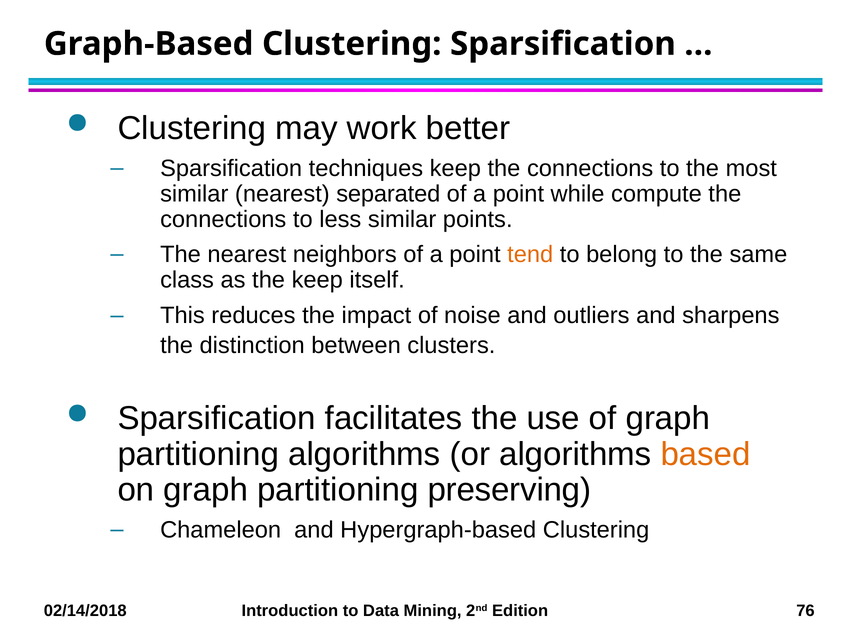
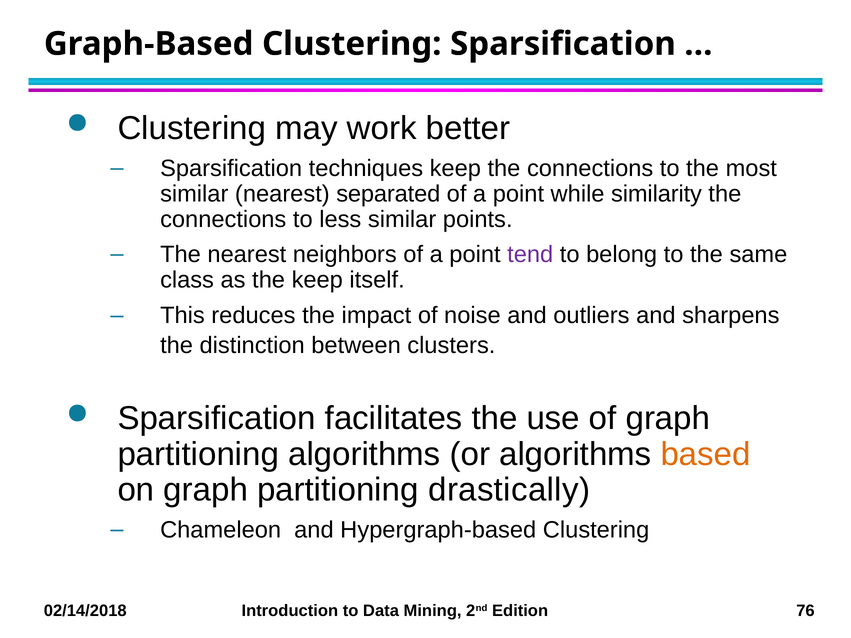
compute: compute -> similarity (657, 194)
tend colour: orange -> purple (530, 254)
preserving: preserving -> drastically (509, 490)
